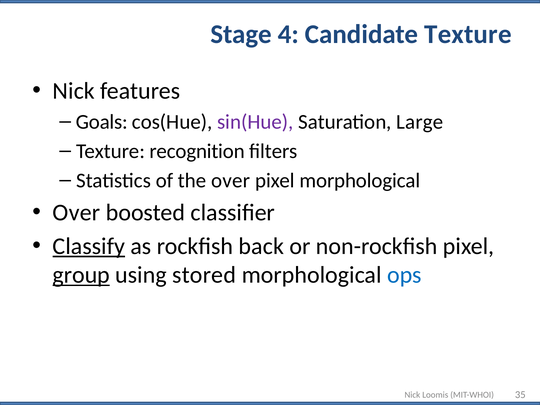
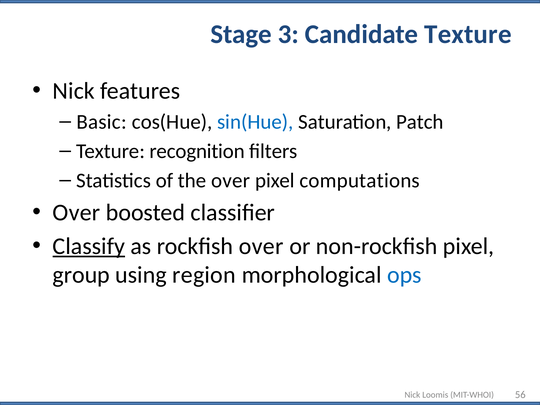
4: 4 -> 3 (288, 34)
Goals: Goals -> Basic (102, 122)
sin(Hue colour: purple -> blue (255, 122)
Large: Large -> Patch (420, 122)
pixel morphological: morphological -> computations (360, 180)
rockfish back: back -> over (261, 246)
group underline: present -> none (81, 275)
stored: stored -> region (204, 275)
35: 35 -> 56 (520, 395)
